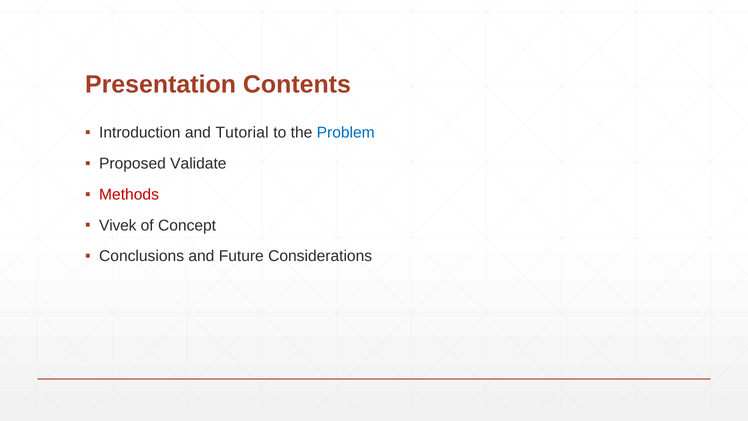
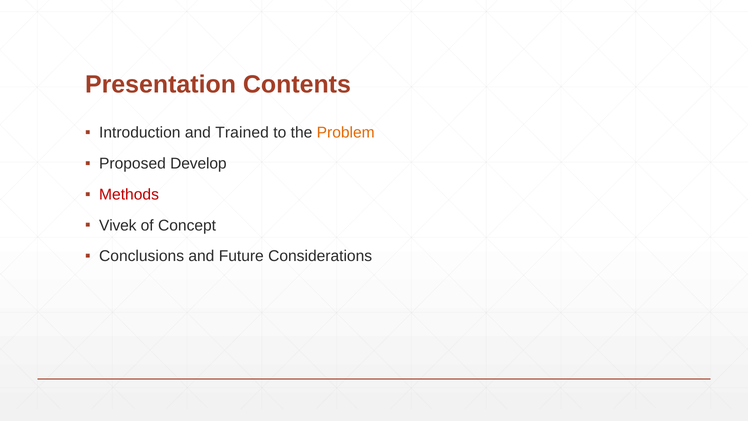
Tutorial: Tutorial -> Trained (242, 133)
Problem colour: blue -> orange (346, 133)
Validate: Validate -> Develop (198, 164)
